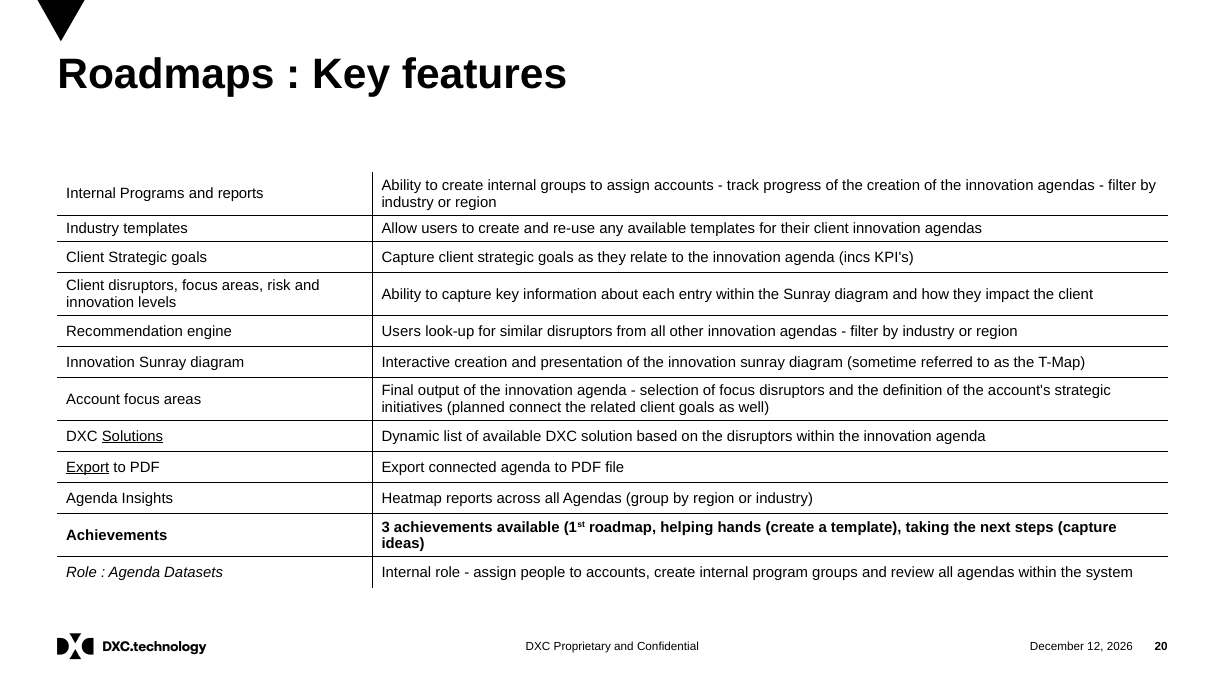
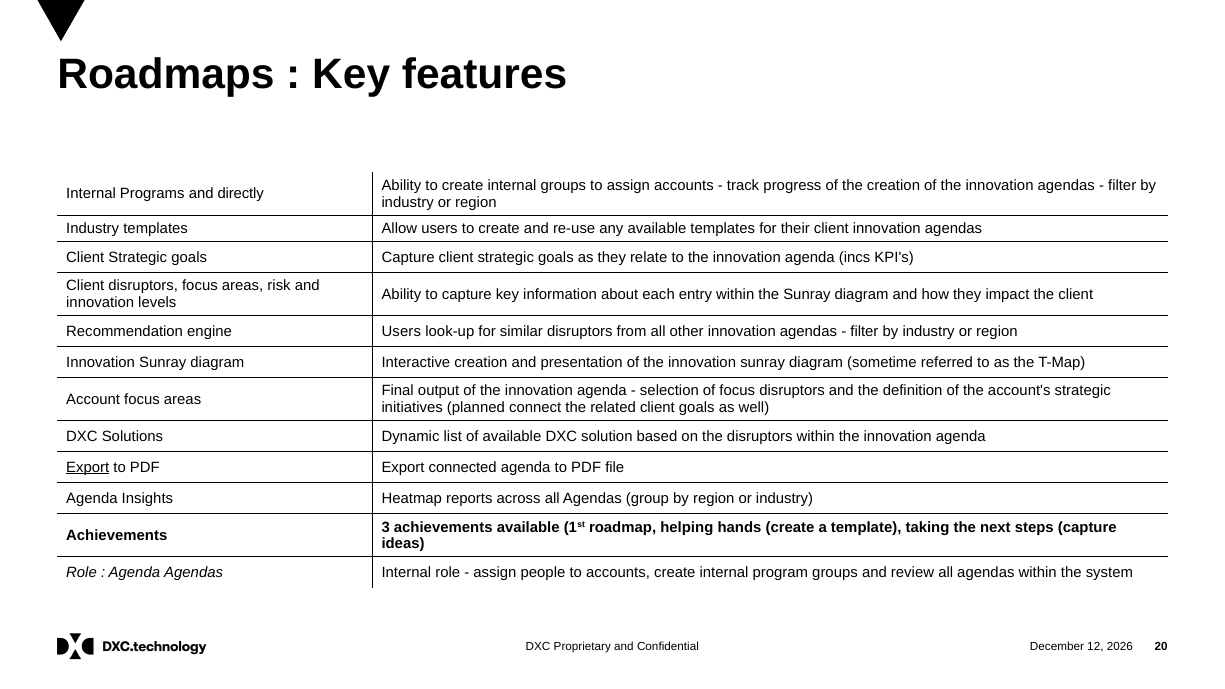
and reports: reports -> directly (241, 194)
Solutions underline: present -> none (132, 436)
Agenda Datasets: Datasets -> Agendas (194, 573)
